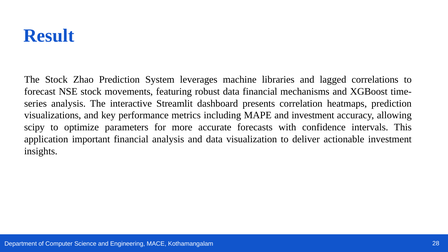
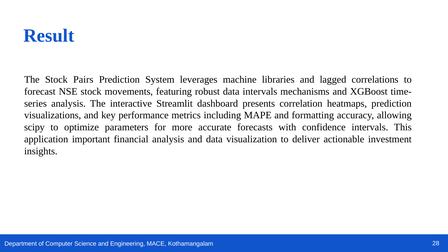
Zhao: Zhao -> Pairs (83, 80)
data financial: financial -> intervals (260, 92)
and investment: investment -> formatting (313, 115)
